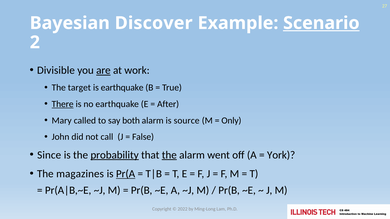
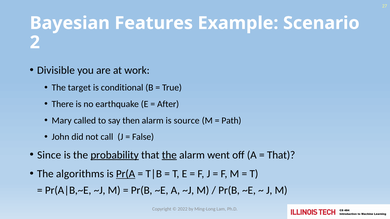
Discover: Discover -> Features (154, 23)
Scenario underline: present -> none (321, 23)
are underline: present -> none (103, 70)
is earthquake: earthquake -> conditional (122, 88)
There underline: present -> none (63, 104)
both: both -> then (131, 121)
Only: Only -> Path (231, 121)
York: York -> That (281, 155)
magazines: magazines -> algorithms (80, 174)
